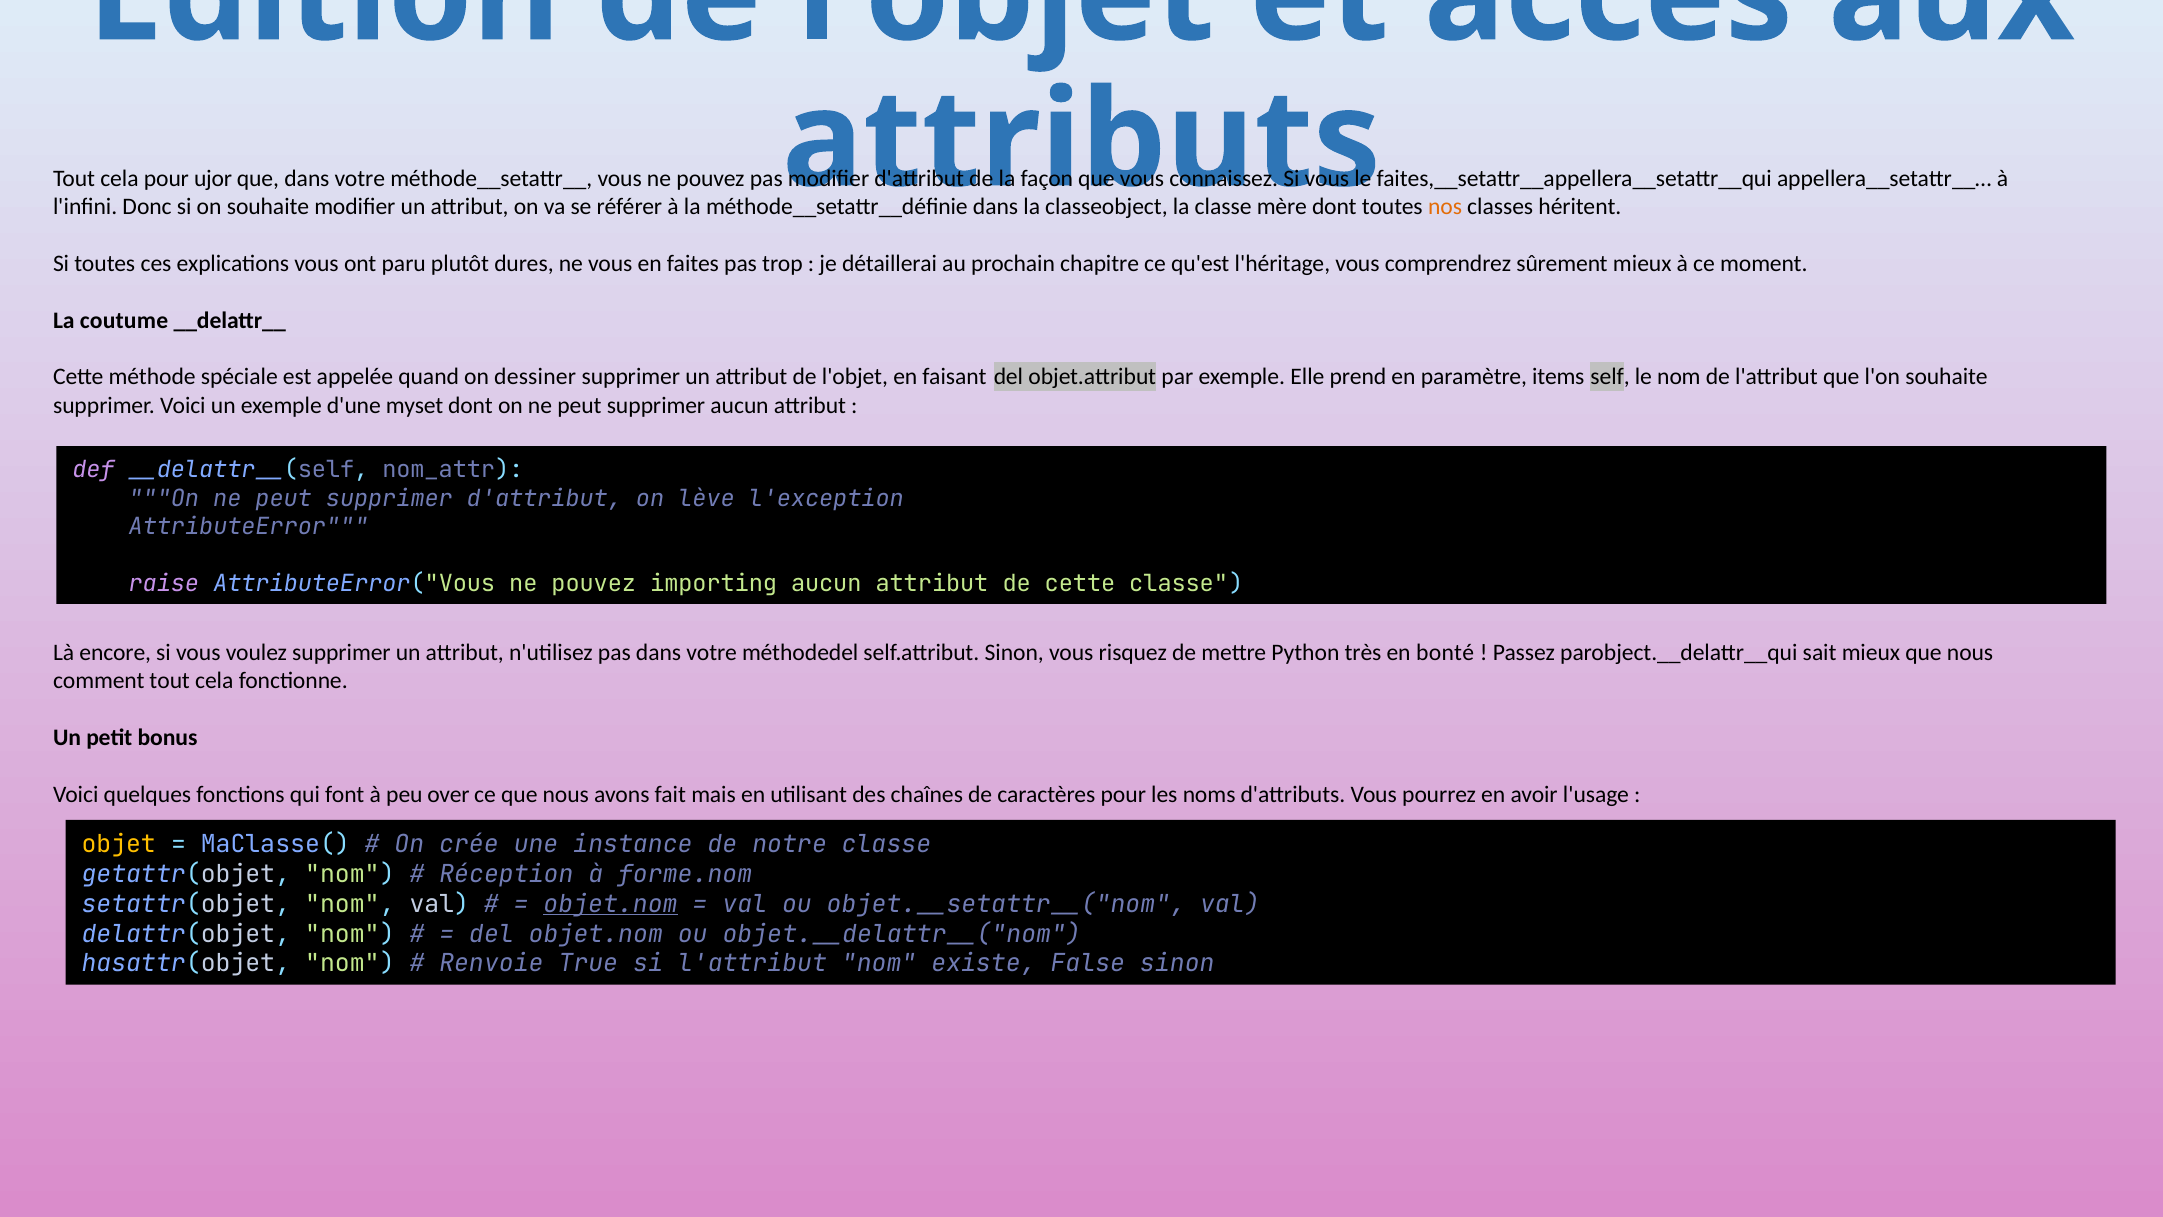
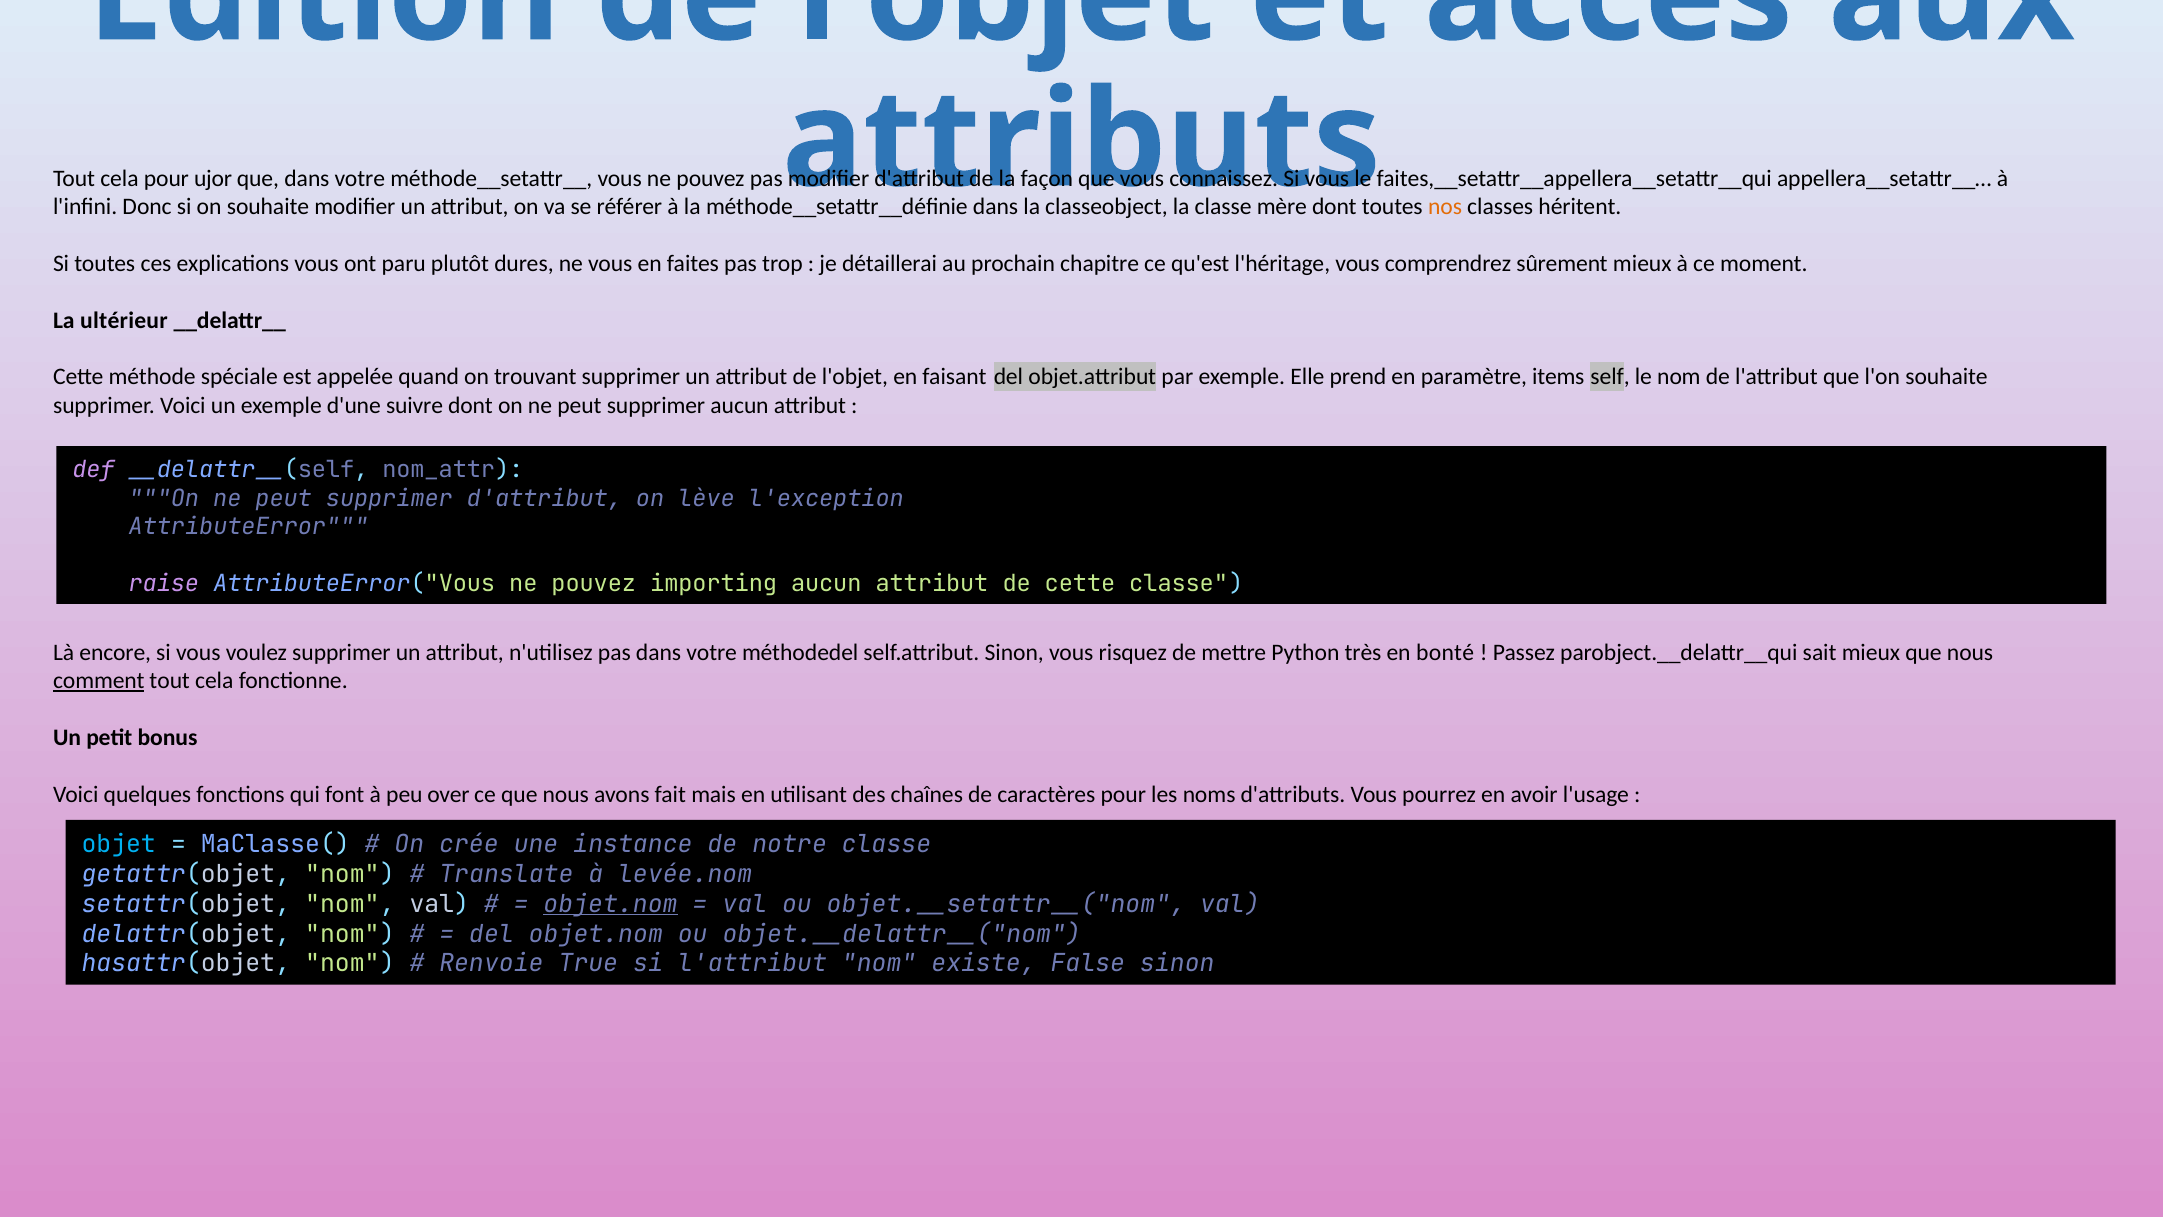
coutume: coutume -> ultérieur (124, 320)
dessiner: dessiner -> trouvant (535, 377)
myset: myset -> suivre (415, 405)
comment underline: none -> present (99, 681)
objet colour: yellow -> light blue (119, 844)
Réception: Réception -> Translate (506, 874)
forme.nom: forme.nom -> levée.nom (685, 874)
